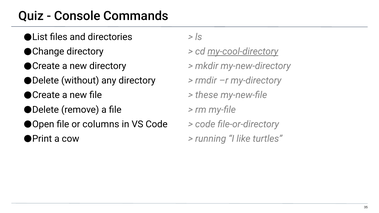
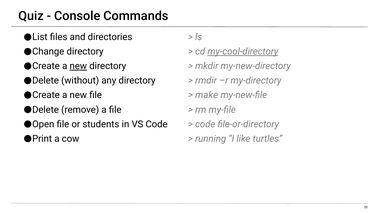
new underline: none -> present (78, 66)
these: these -> make (207, 95)
columns: columns -> students (101, 124)
